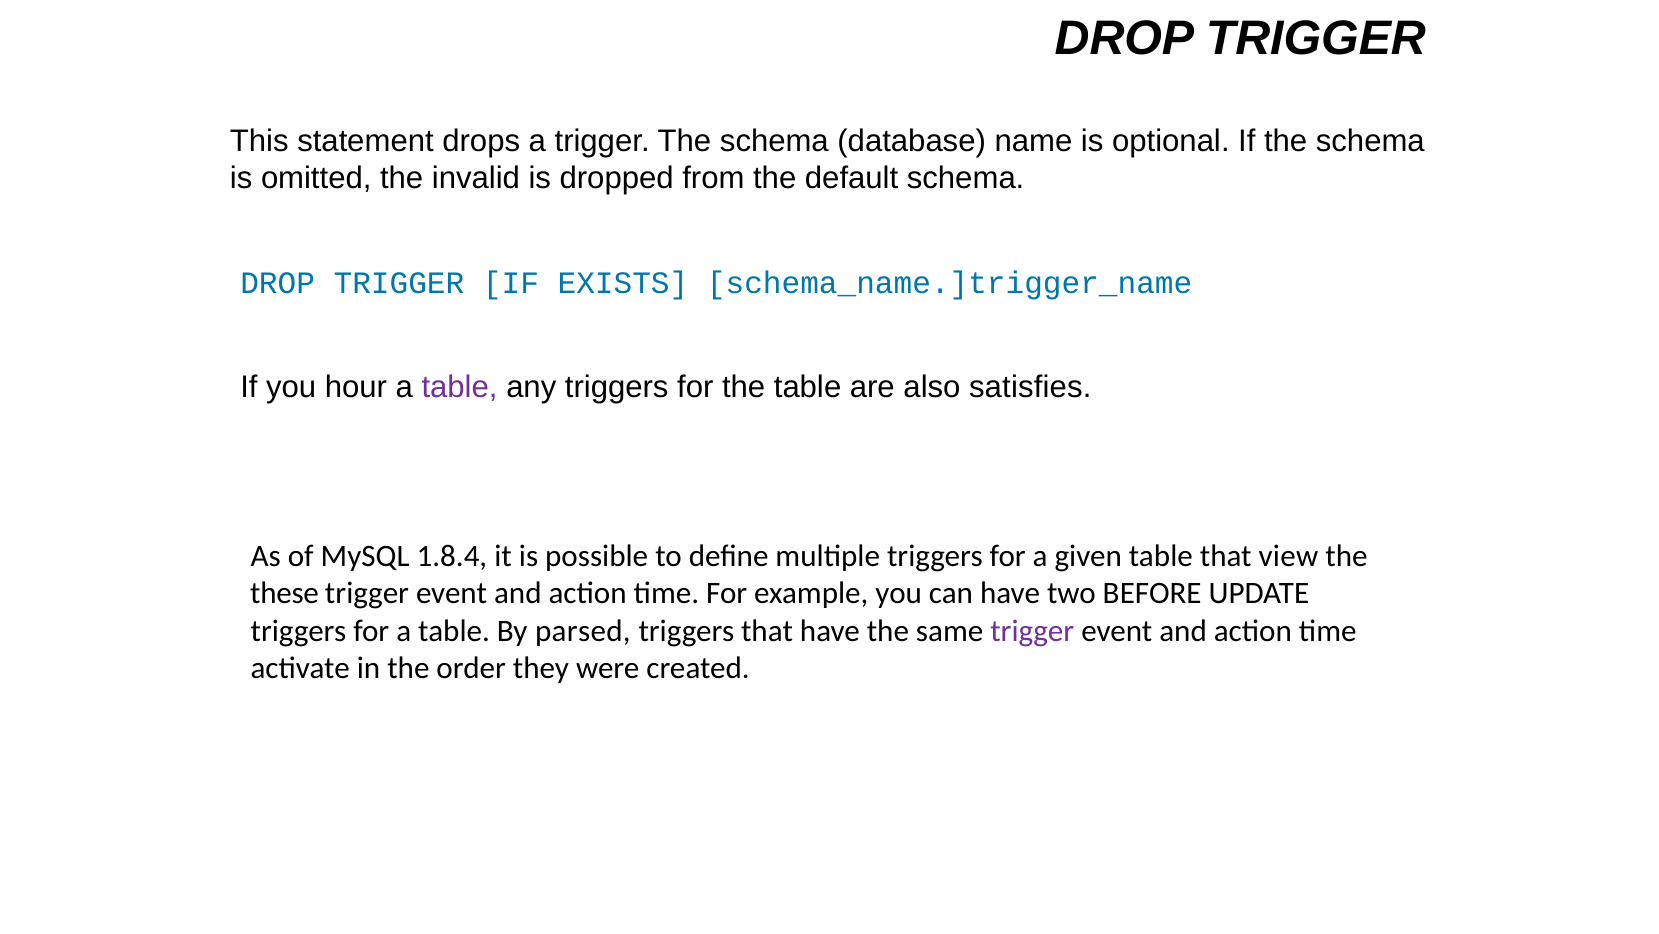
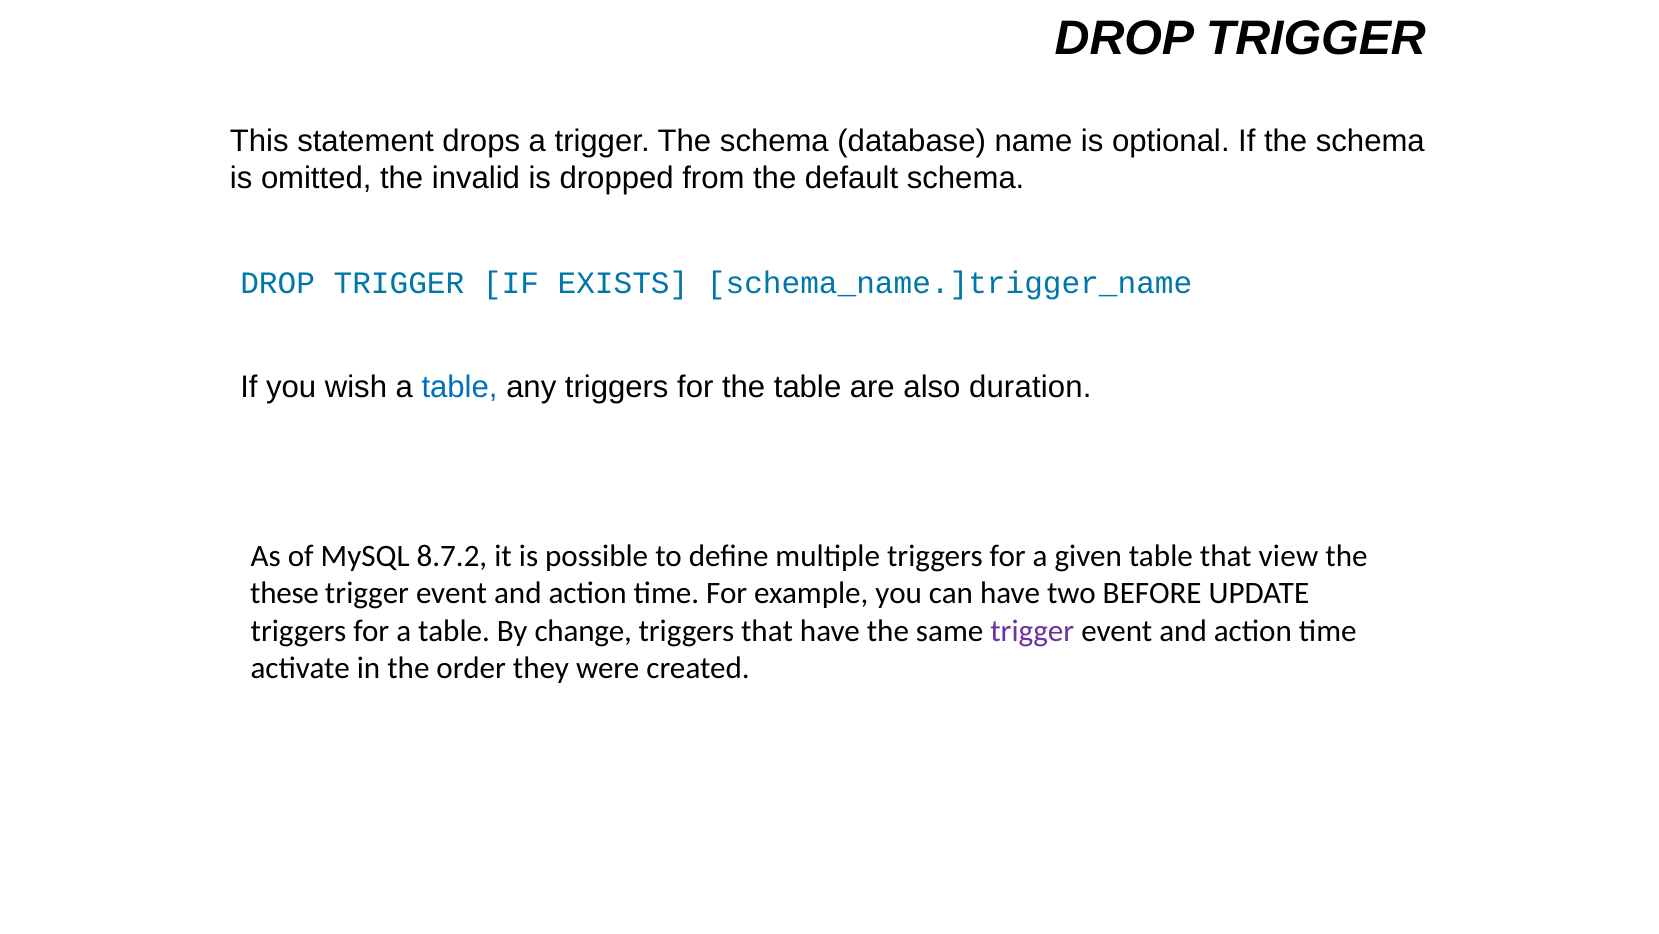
hour: hour -> wish (356, 387)
table colour: purple -> blue (460, 387)
satisfies: satisfies -> duration (1030, 387)
1.8.4: 1.8.4 -> 8.7.2 (452, 556)
parsed: parsed -> change (583, 630)
